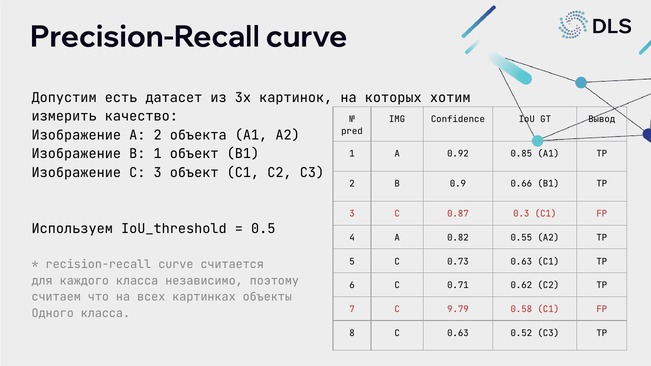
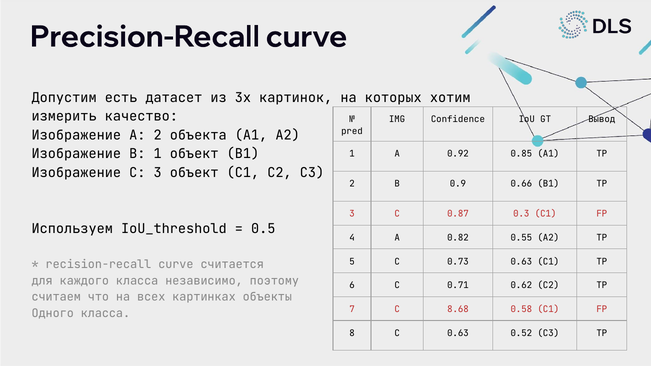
9.79: 9.79 -> 8.68 (458, 310)
